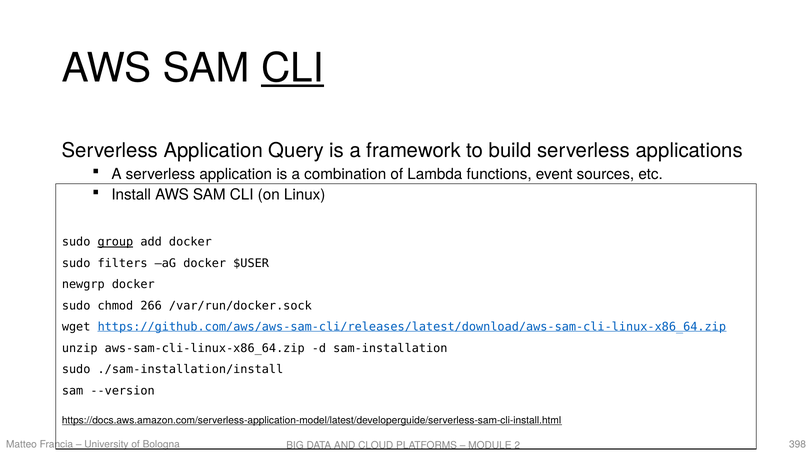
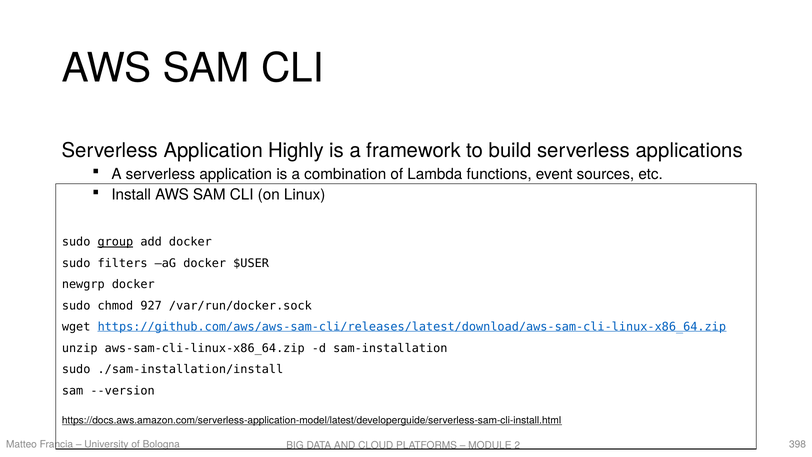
CLI underline: present -> none (293, 68)
Query: Query -> Highly (296, 151)
266: 266 -> 927 (151, 306)
